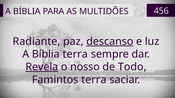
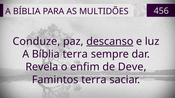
Radiante: Radiante -> Conduze (36, 42)
Revela underline: present -> none (42, 67)
nosso: nosso -> enfim (85, 67)
Todo: Todo -> Deve (132, 67)
